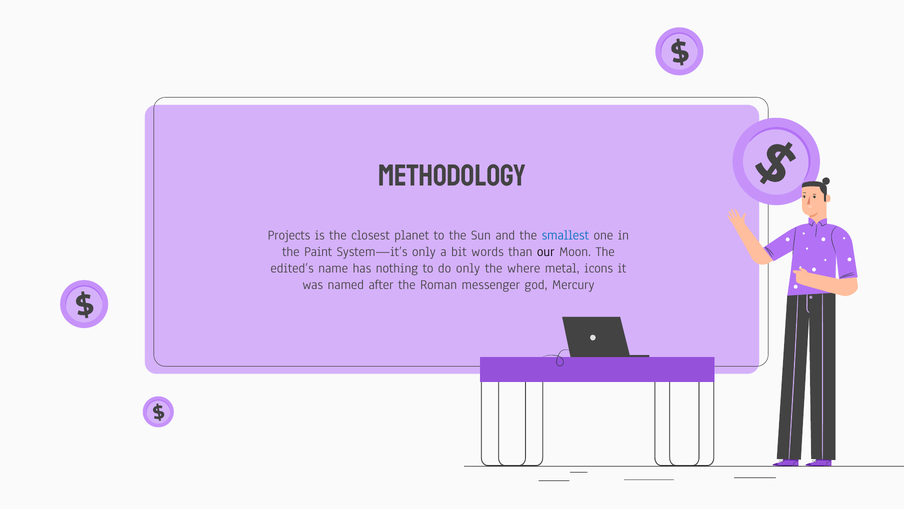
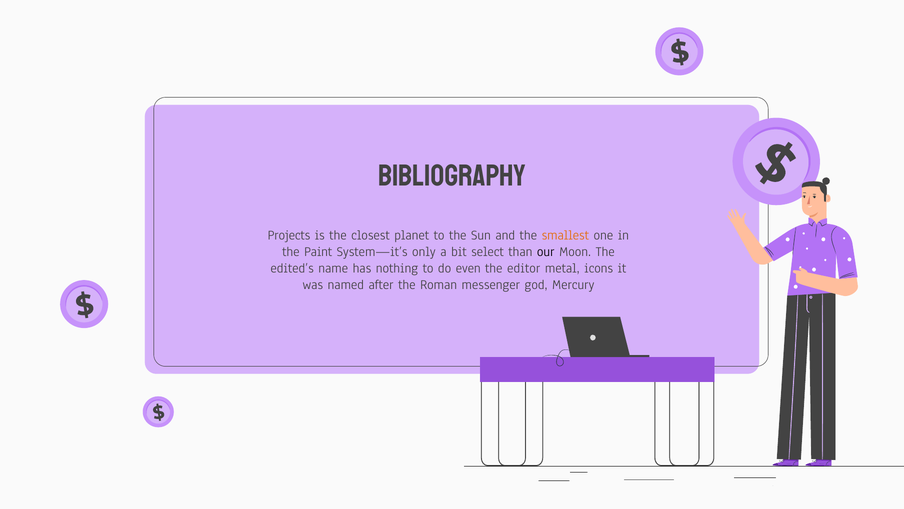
METHODOLOGY: METHODOLOGY -> BIBLIOGRAPHY (452, 176)
smallest colour: blue -> orange (565, 235)
words: words -> select (487, 251)
do only: only -> even (468, 268)
where: where -> editor (524, 268)
